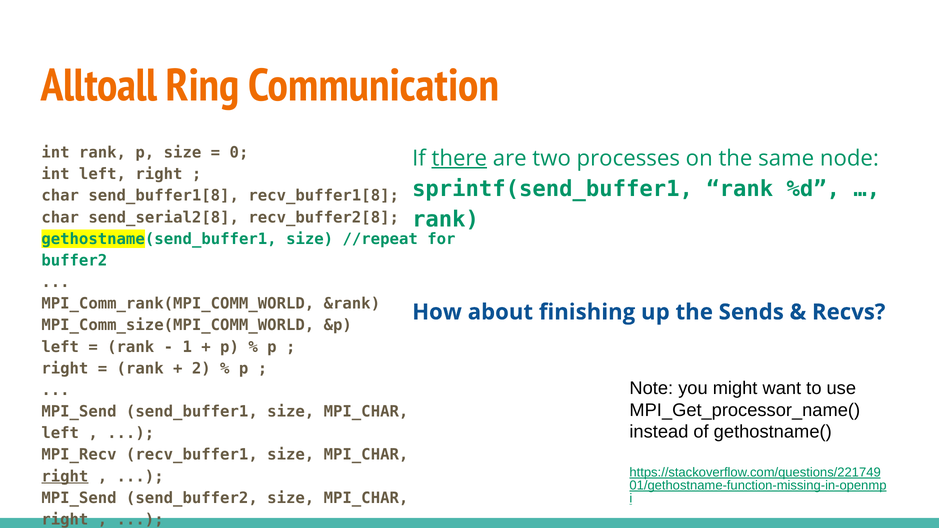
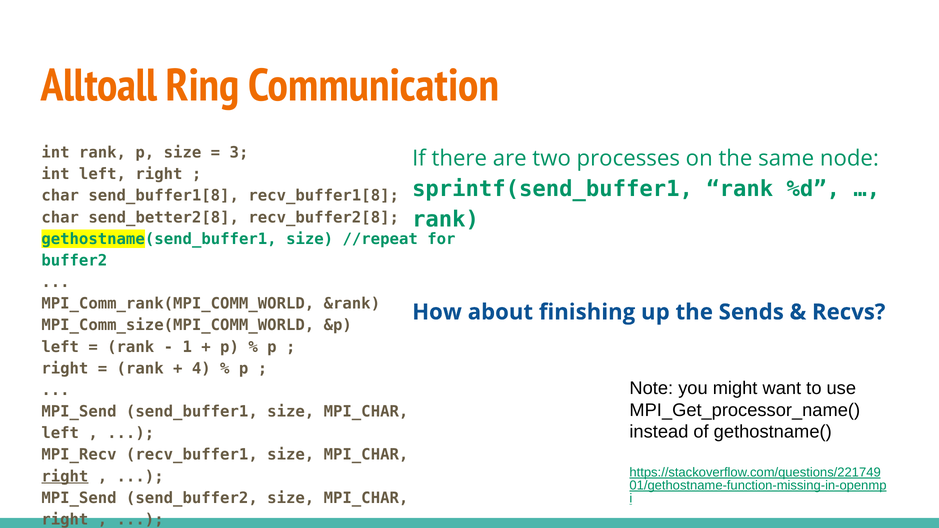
0: 0 -> 3 (239, 153)
there underline: present -> none (459, 158)
send_serial2[8: send_serial2[8 -> send_better2[8 (164, 218)
2: 2 -> 4 (201, 369)
